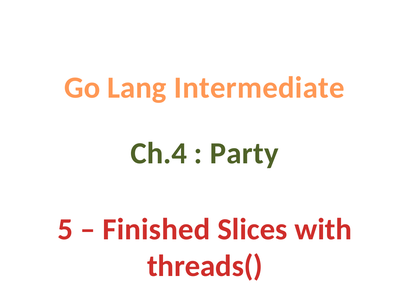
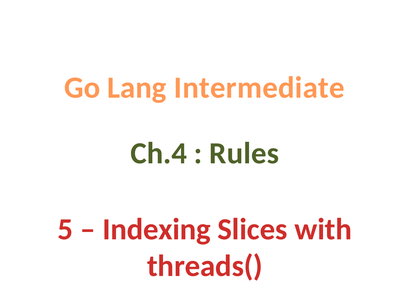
Party: Party -> Rules (244, 154)
Finished: Finished -> Indexing (157, 230)
